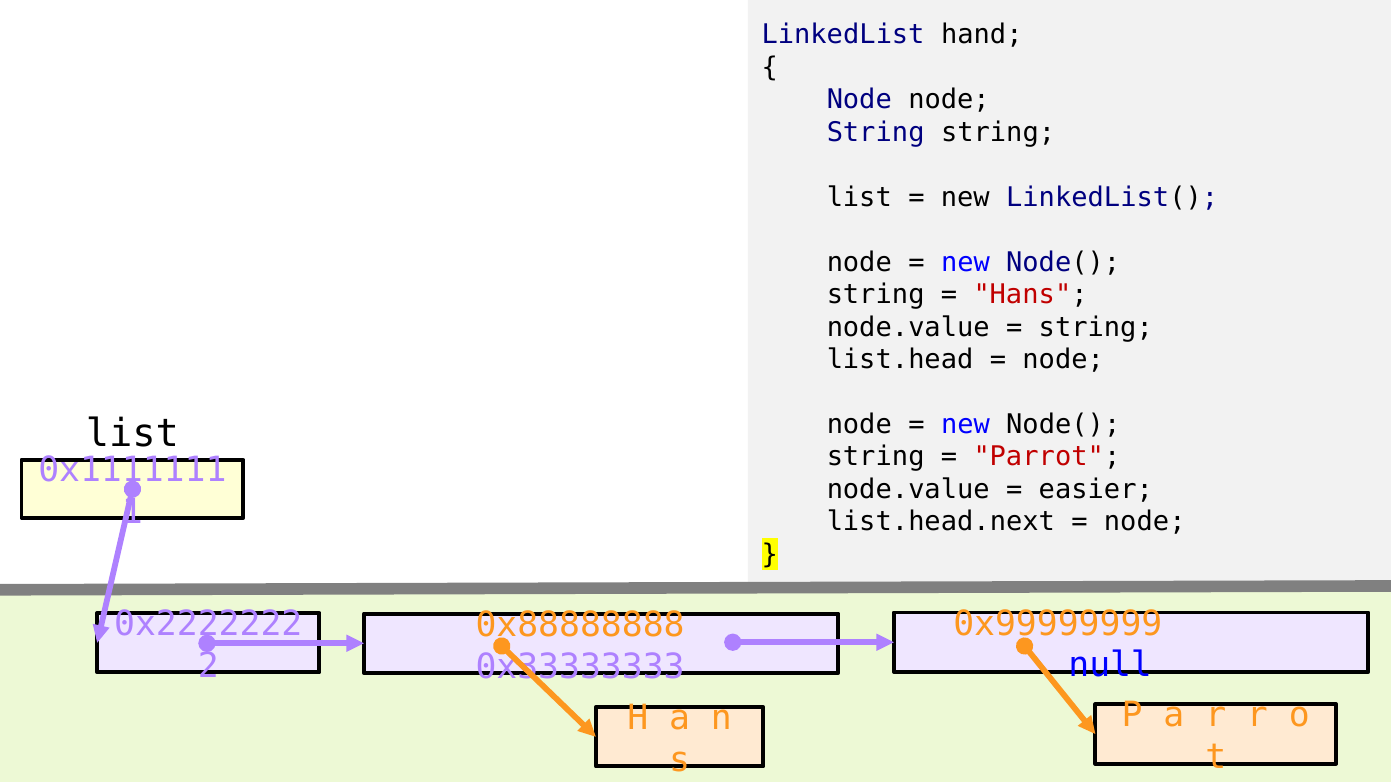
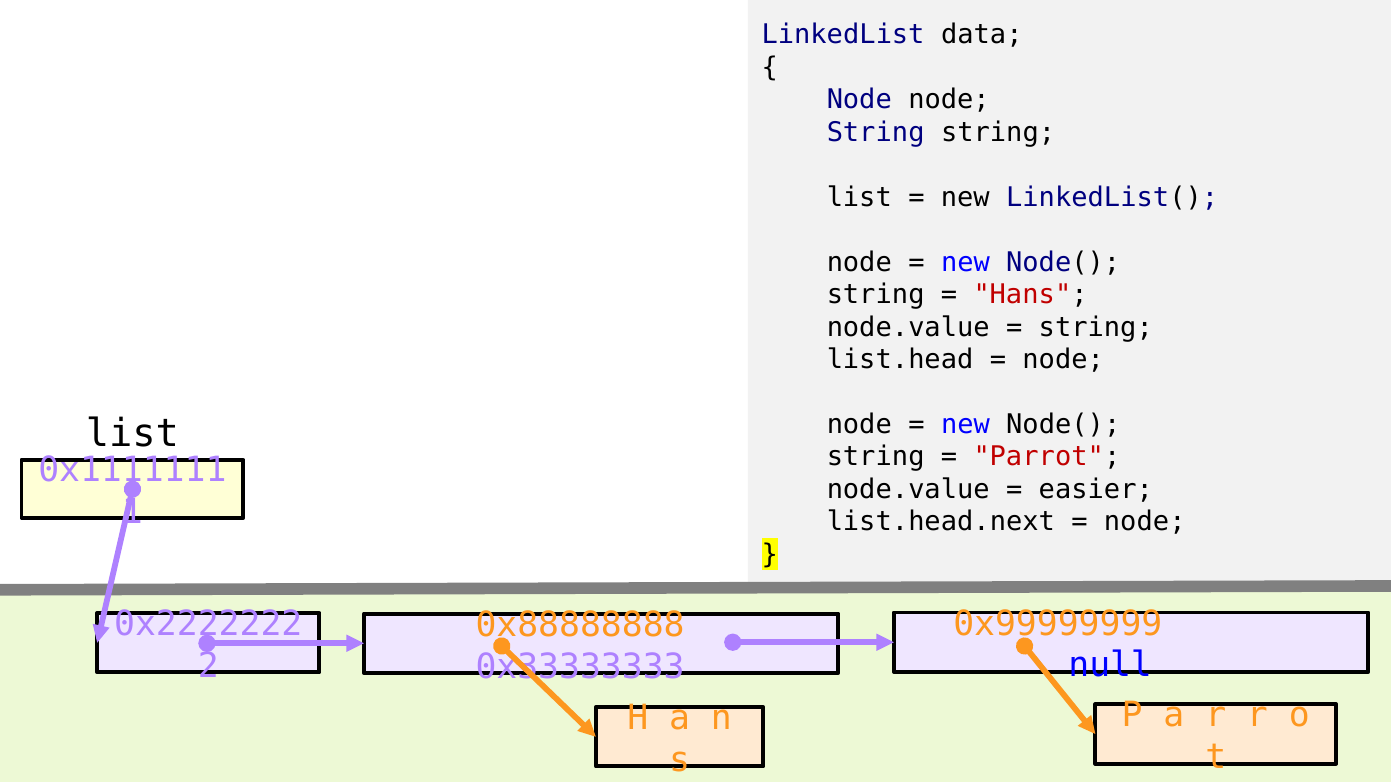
hand: hand -> data (982, 35)
